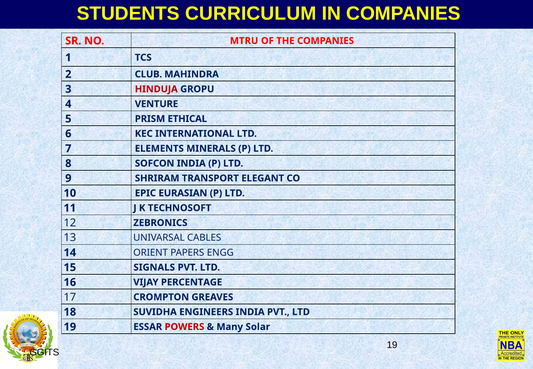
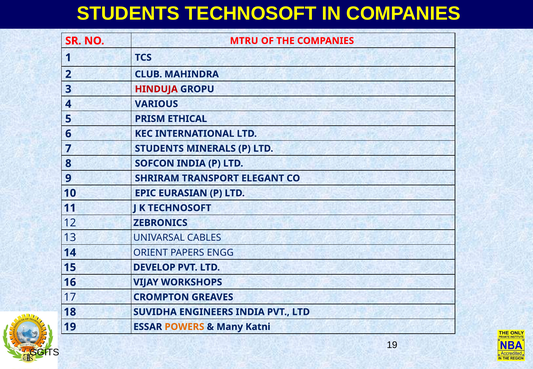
STUDENTS CURRICULUM: CURRICULUM -> TECHNOSOFT (251, 13)
VENTURE: VENTURE -> VARIOUS (156, 104)
7 ELEMENTS: ELEMENTS -> STUDENTS (159, 149)
SIGNALS: SIGNALS -> DEVELOP (154, 267)
PERCENTAGE: PERCENTAGE -> WORKSHOPS (192, 282)
POWERS colour: red -> orange (184, 327)
Solar: Solar -> Katni (258, 327)
